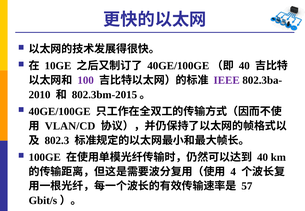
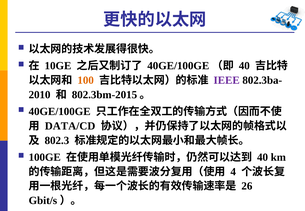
100 colour: purple -> orange (86, 80)
VLAN/CD: VLAN/CD -> DATA/CD (70, 126)
57: 57 -> 26 (247, 186)
